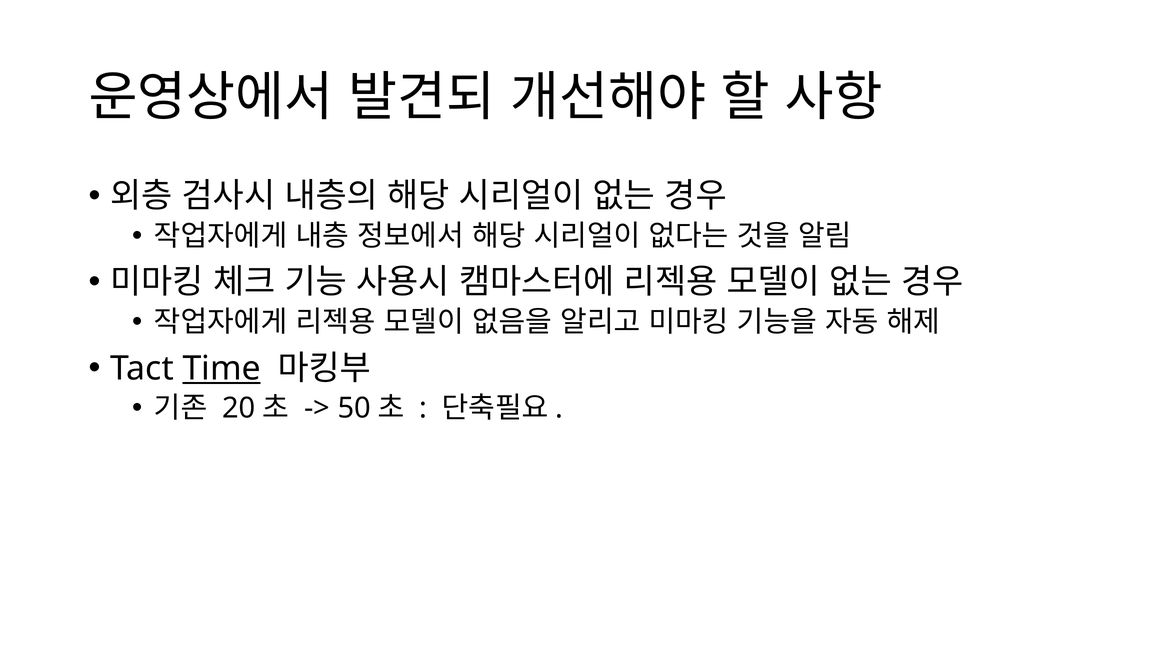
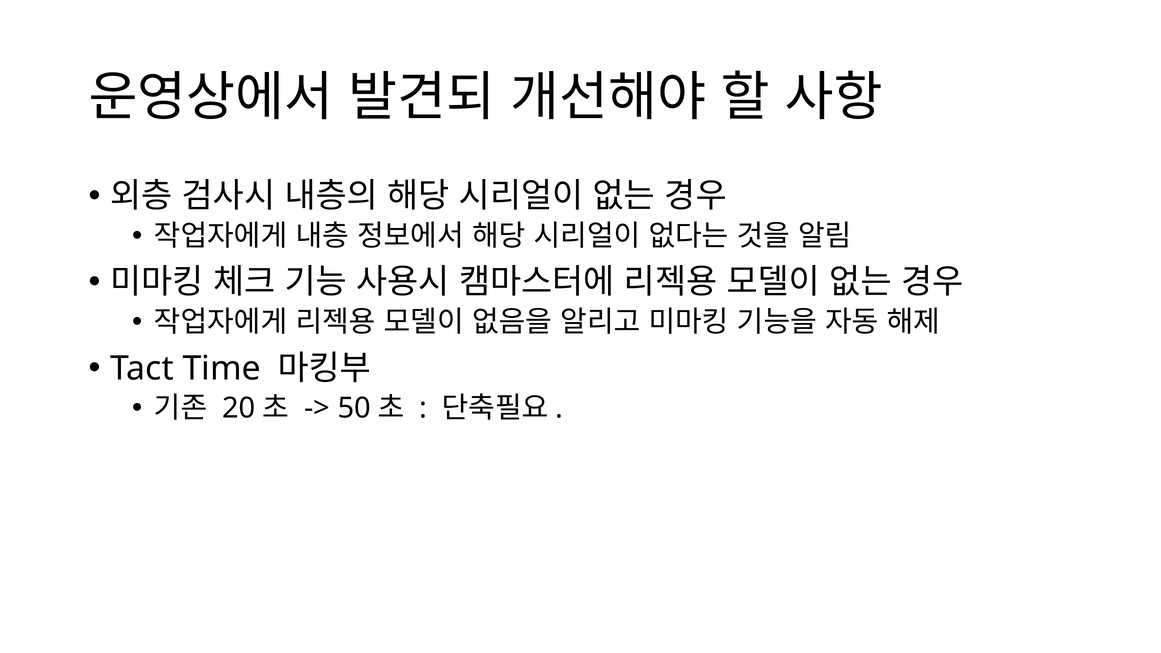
Time underline: present -> none (222, 368)
